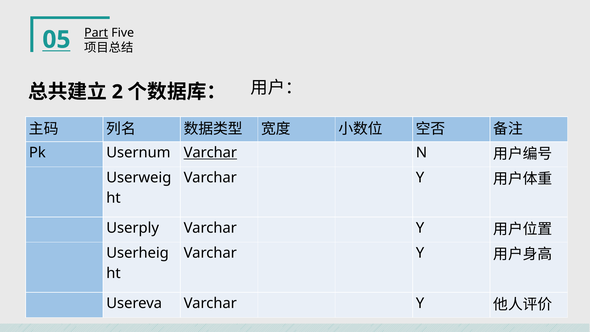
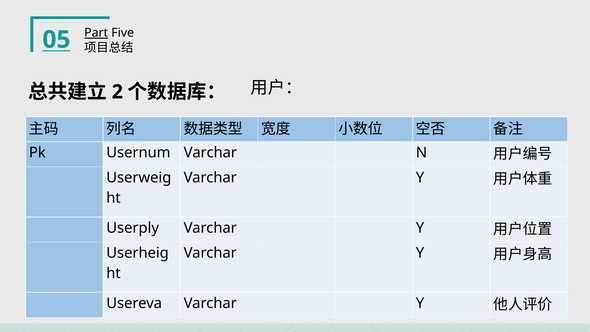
Varchar underline: present -> none (210, 153)
